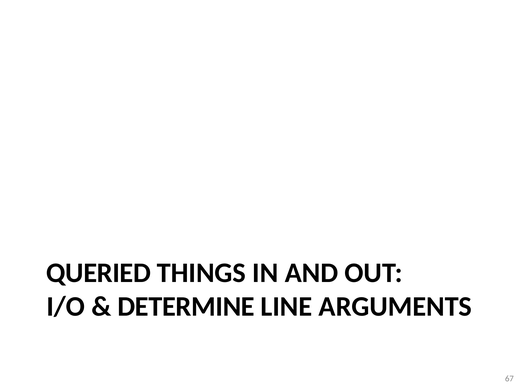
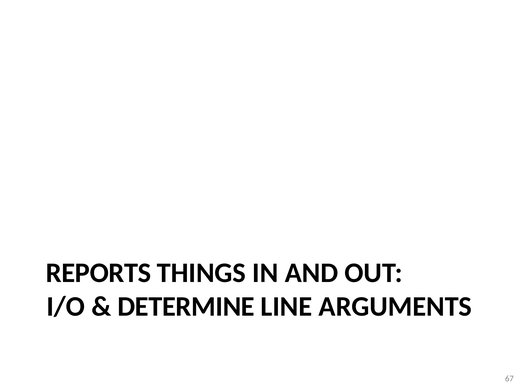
QUERIED: QUERIED -> REPORTS (99, 273)
